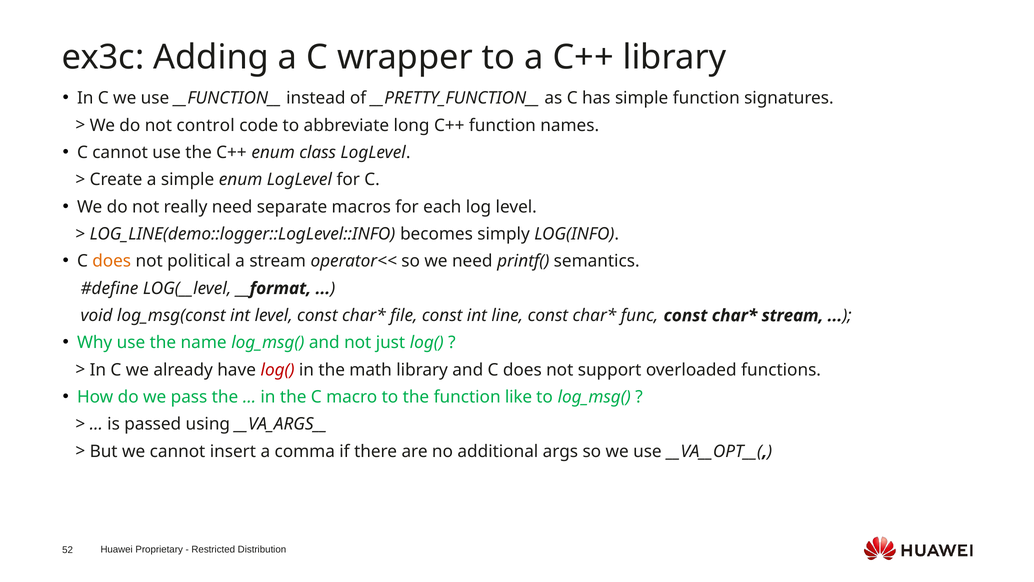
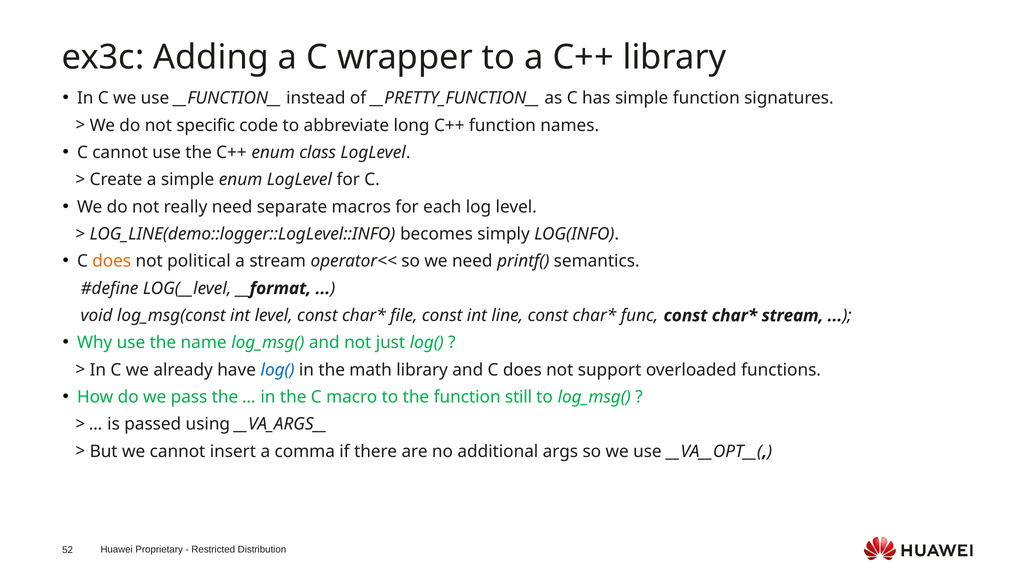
control: control -> specific (206, 125)
log( colour: red -> blue (278, 370)
like: like -> still (519, 397)
